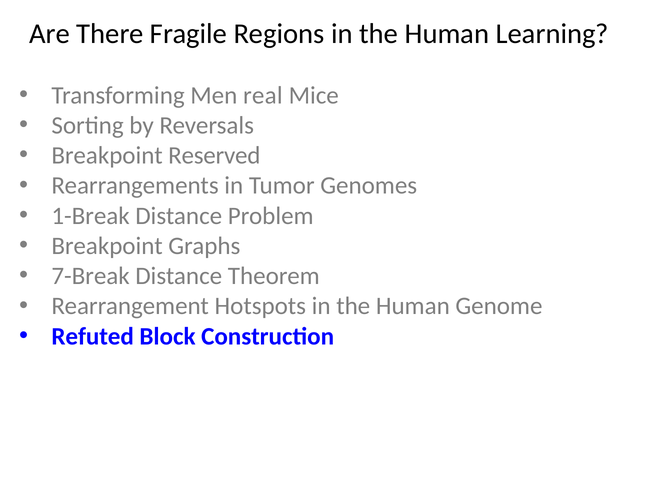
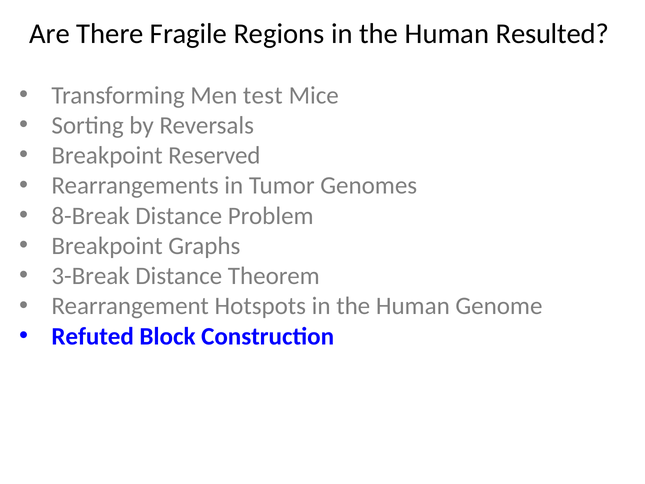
Learning: Learning -> Resulted (552, 34)
real: real -> test (263, 95)
1-Break: 1-Break -> 8-Break (91, 216)
7-Break: 7-Break -> 3-Break (91, 276)
